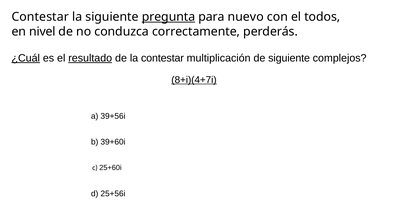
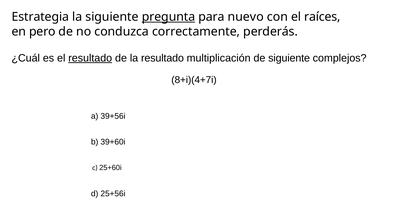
Contestar: Contestar -> Estrategia (40, 17)
todos: todos -> raíces (322, 17)
nivel: nivel -> pero (42, 32)
¿Cuál underline: present -> none (26, 58)
la contestar: contestar -> resultado (162, 58)
8+i)(4+7i underline: present -> none (194, 80)
